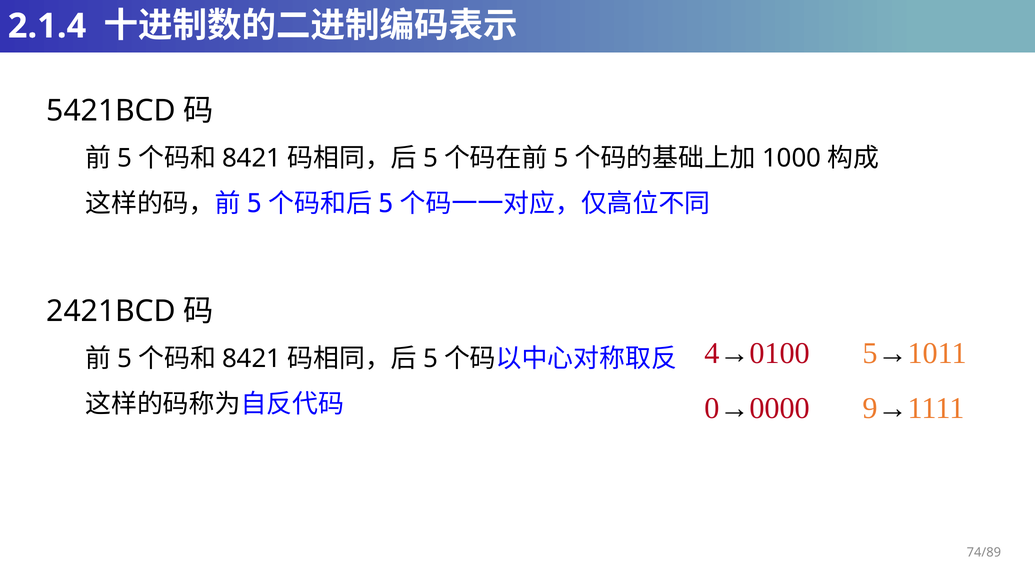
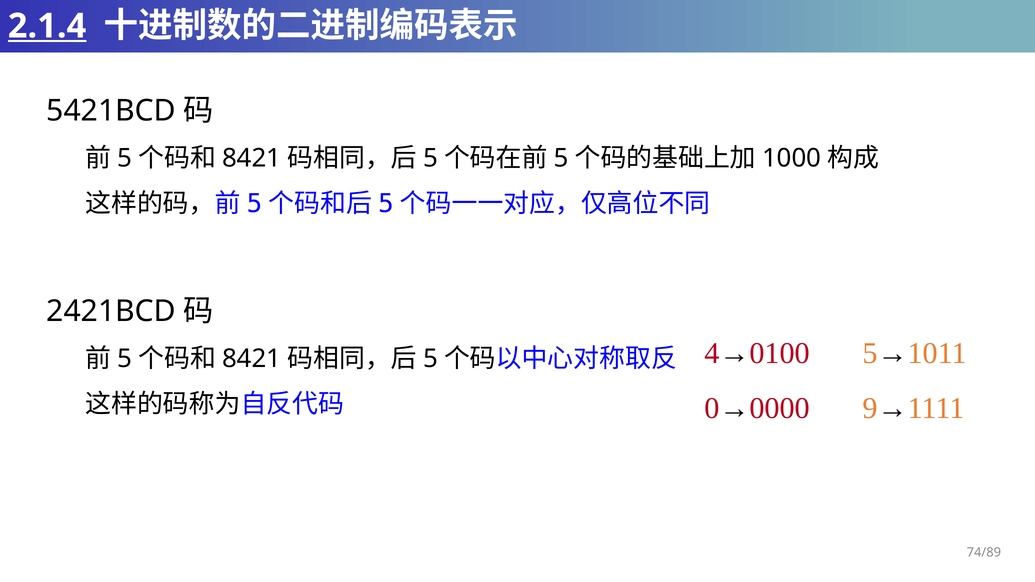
2.1.4 underline: none -> present (47, 26)
